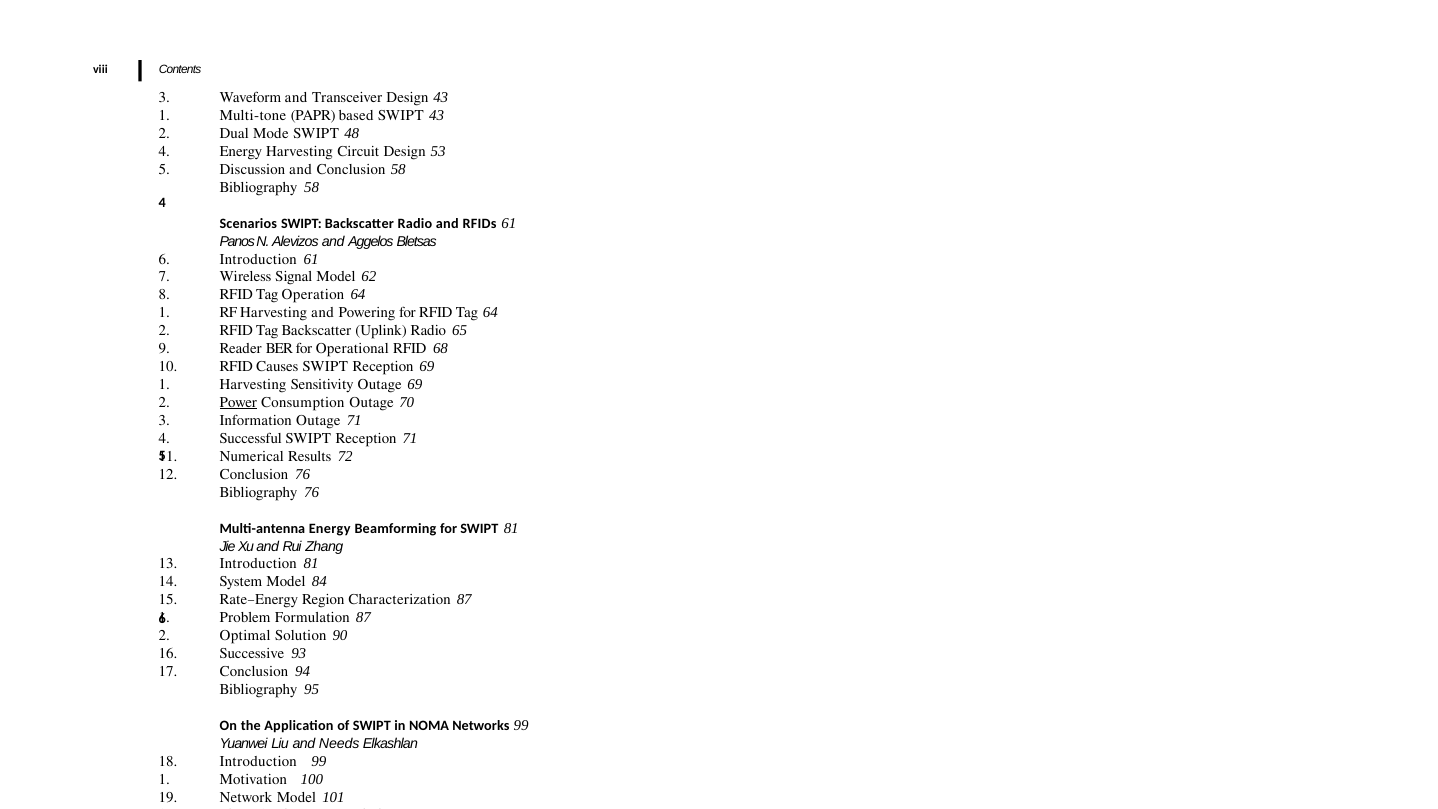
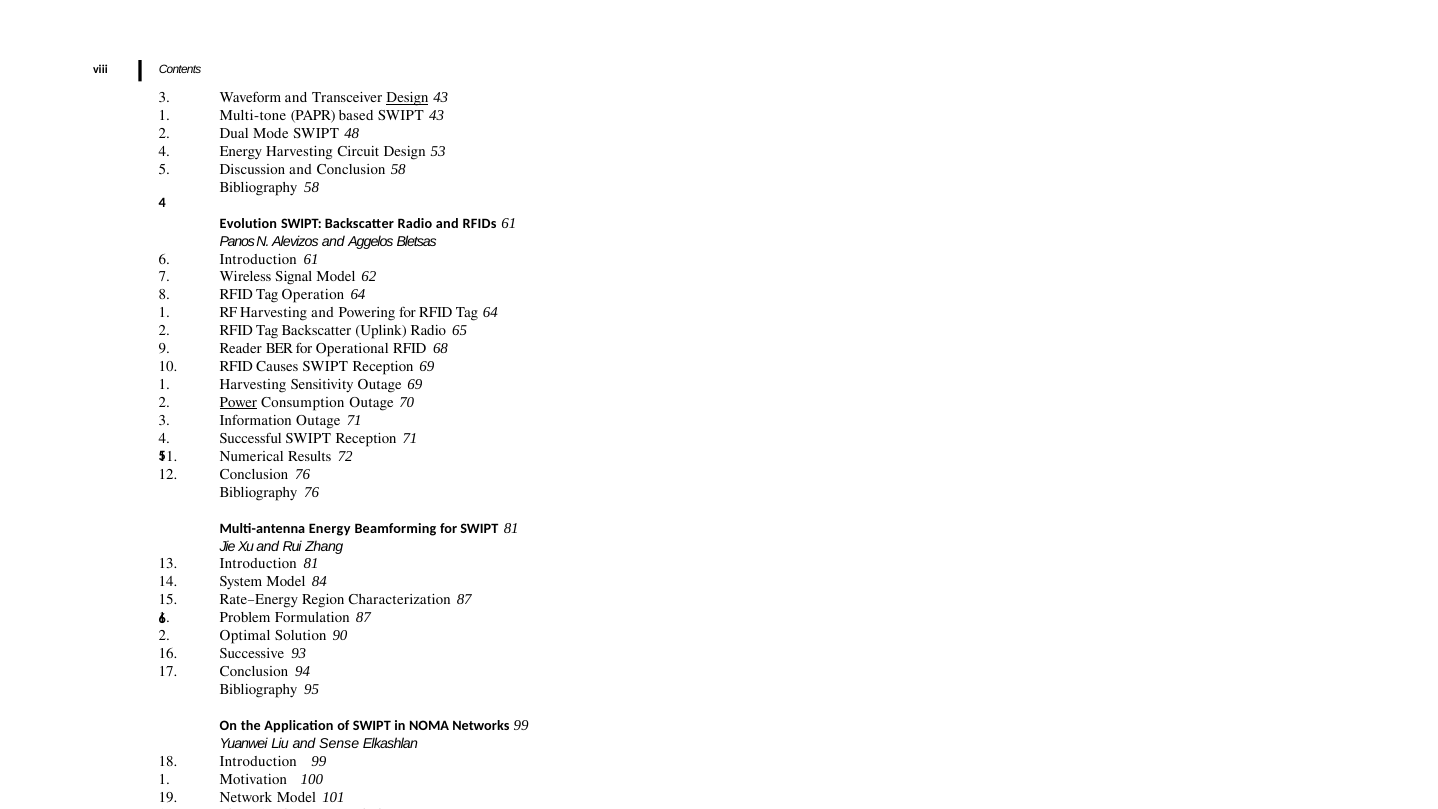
Design underline: none -> present (407, 98)
Scenarios: Scenarios -> Evolution (248, 224)
Needs: Needs -> Sense (339, 744)
